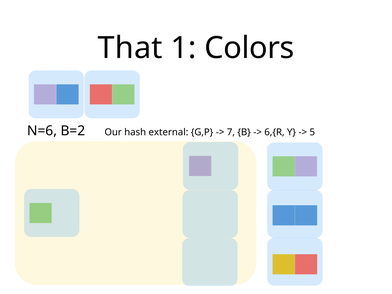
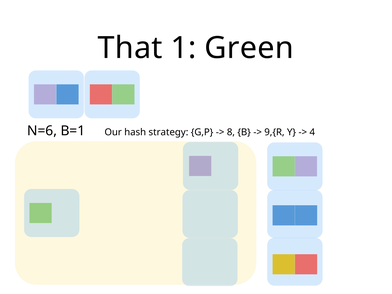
Colors: Colors -> Green (249, 48)
B=2: B=2 -> B=1 (73, 131)
external: external -> strategy (168, 132)
7: 7 -> 8 (231, 132)
6,{R: 6,{R -> 9,{R (274, 132)
5: 5 -> 4 (312, 132)
